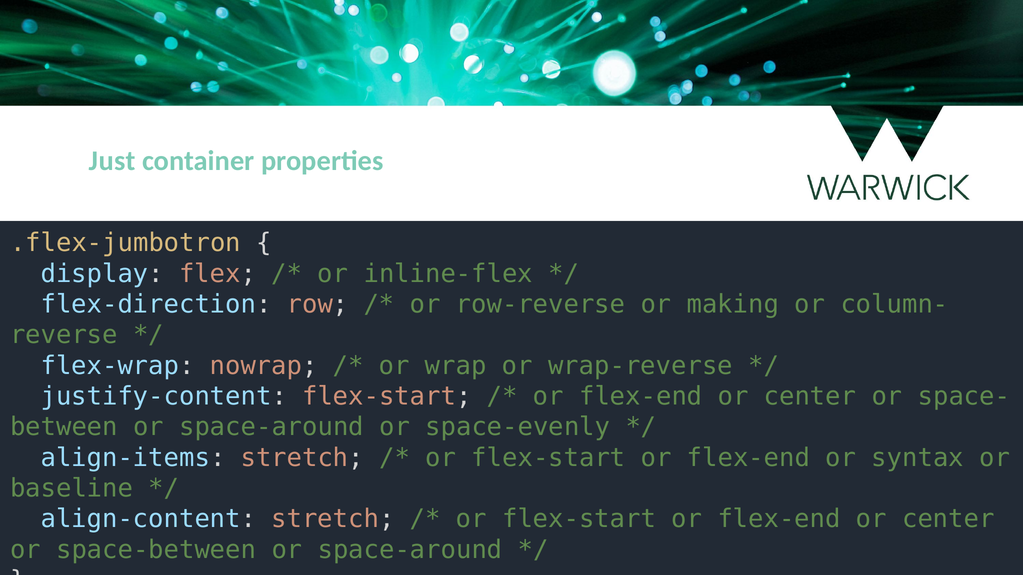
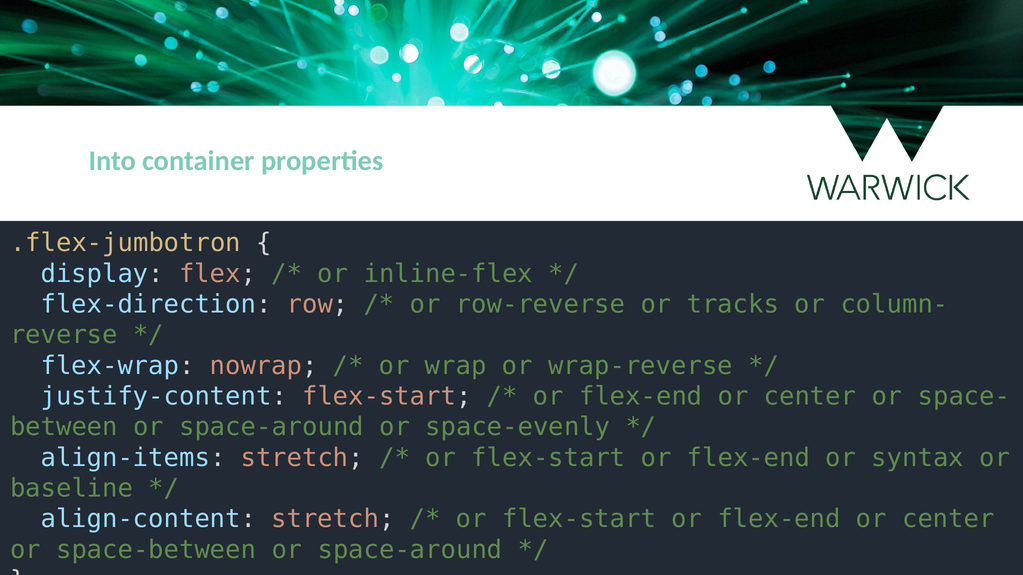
Just: Just -> Into (112, 161)
making: making -> tracks (733, 305)
